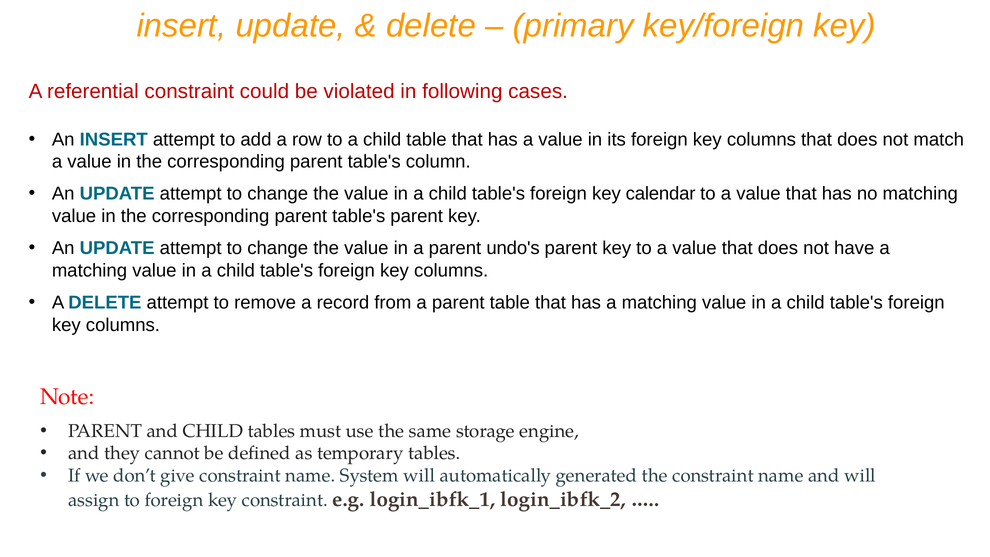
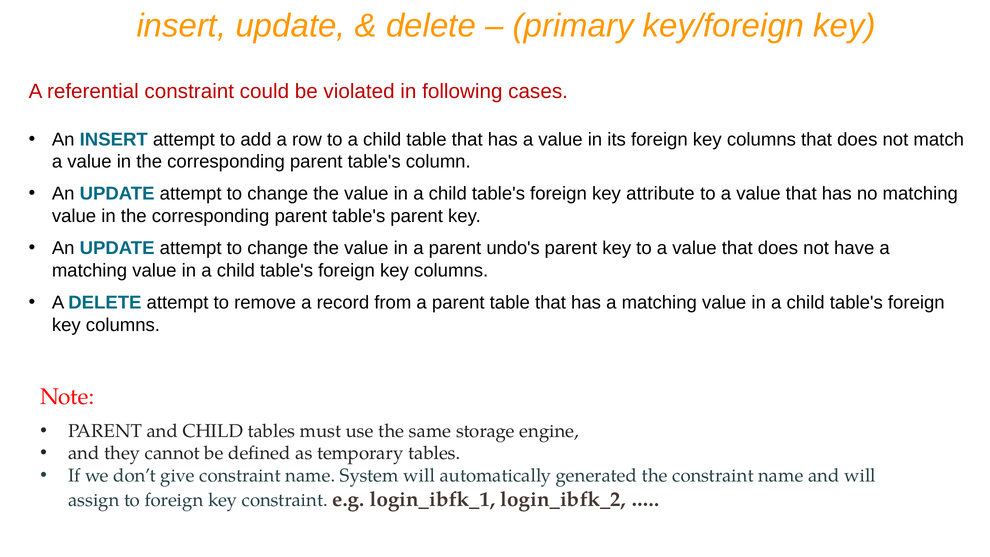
calendar: calendar -> attribute (660, 194)
